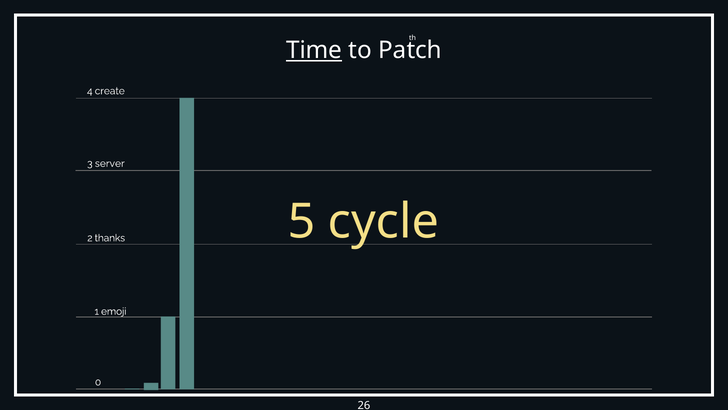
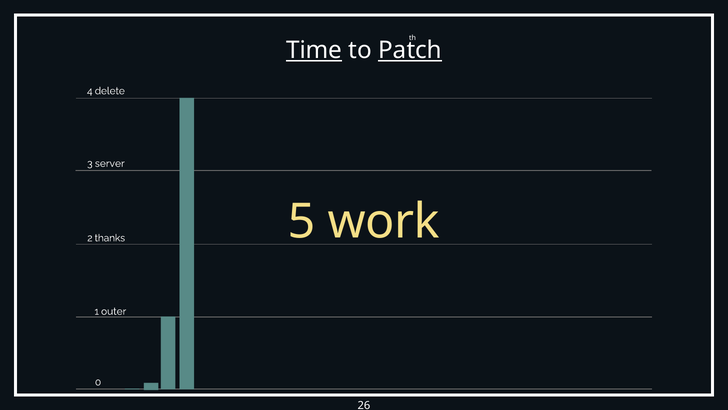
Patch underline: none -> present (410, 50)
create: create -> delete (110, 91)
cycle: cycle -> work (384, 222)
emoji: emoji -> outer (114, 311)
